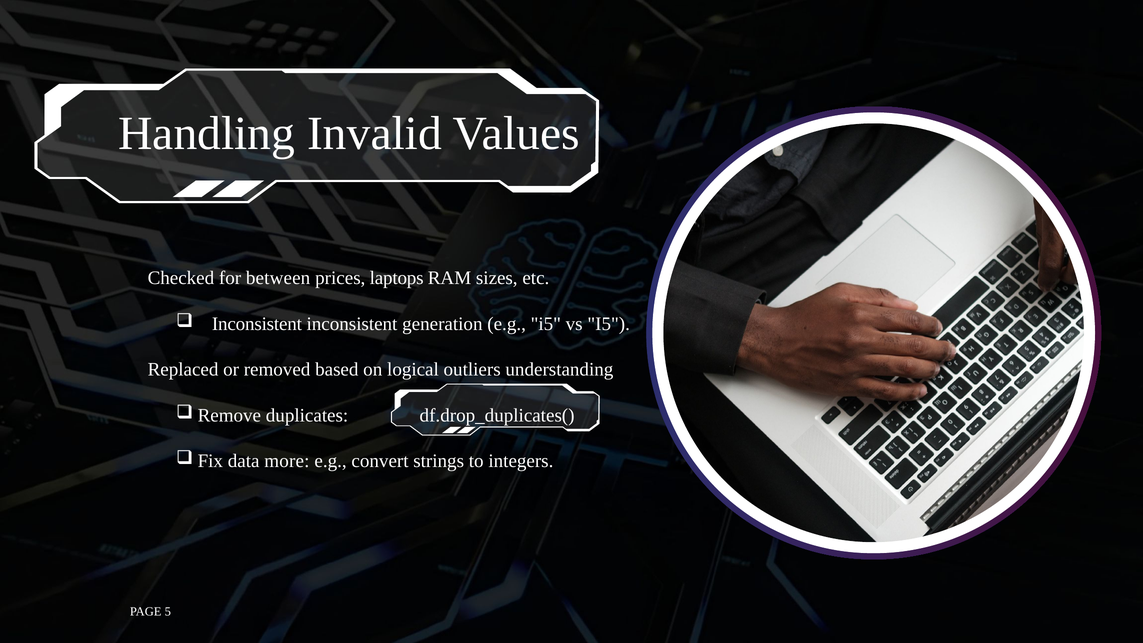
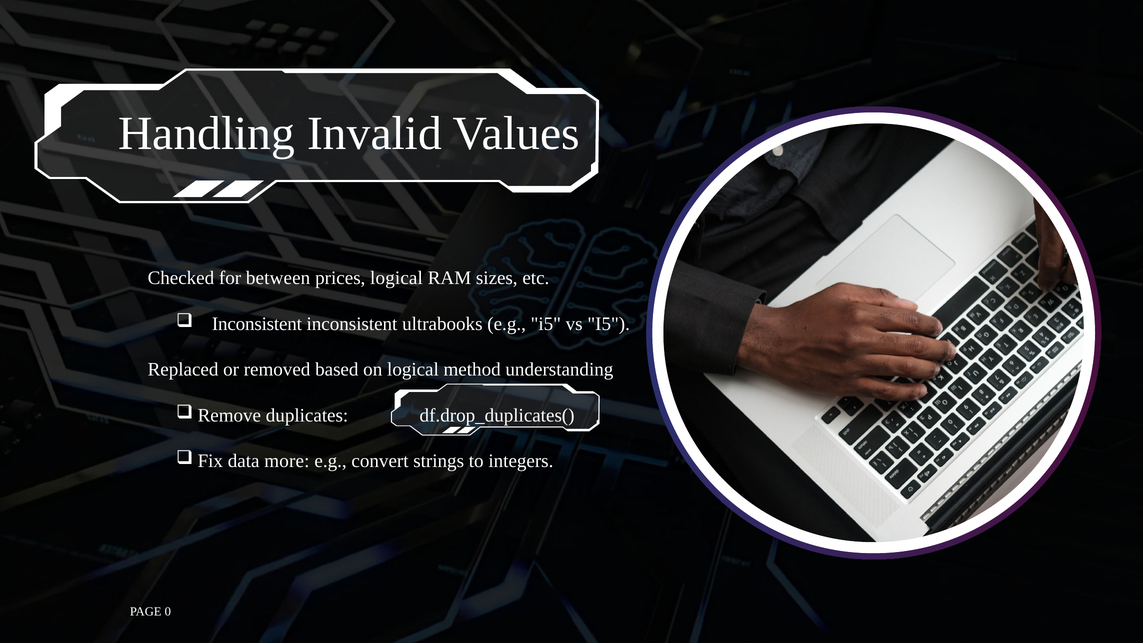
prices laptops: laptops -> logical (396, 278)
generation: generation -> ultrabooks (442, 324)
outliers: outliers -> method (472, 370)
5: 5 -> 0 (168, 612)
